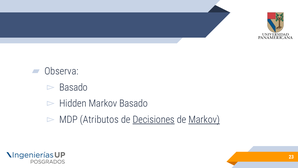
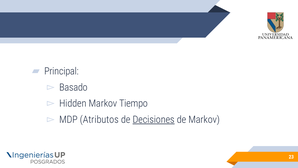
Observa: Observa -> Principal (61, 71)
Markov Basado: Basado -> Tiempo (134, 103)
Markov underline: present -> none (204, 119)
